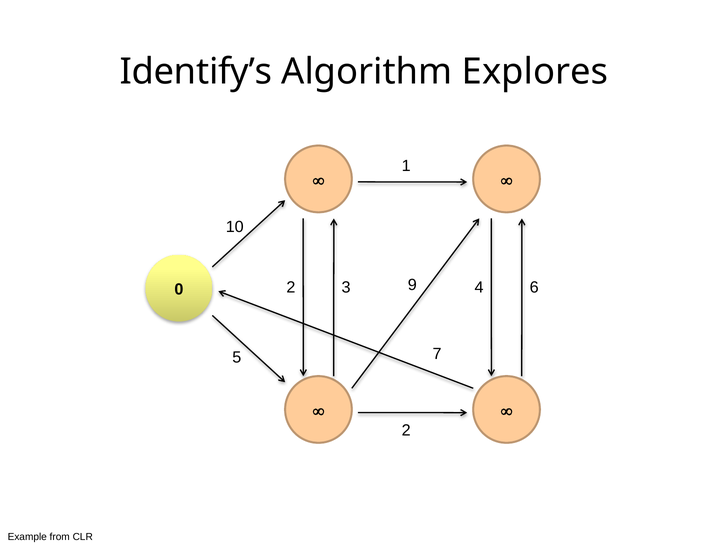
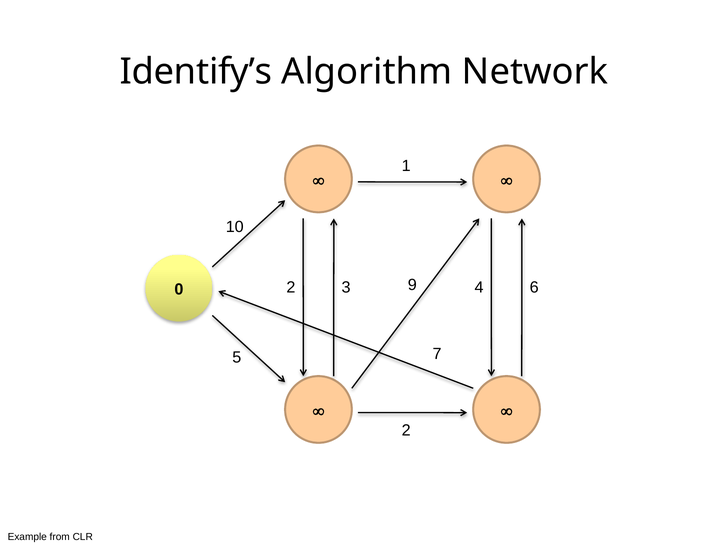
Explores: Explores -> Network (535, 72)
